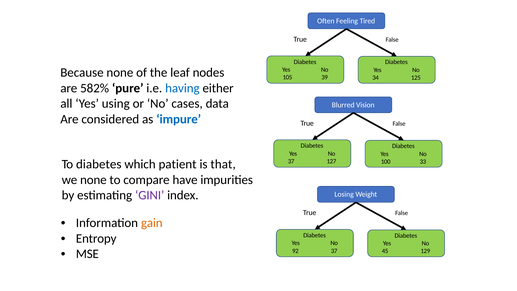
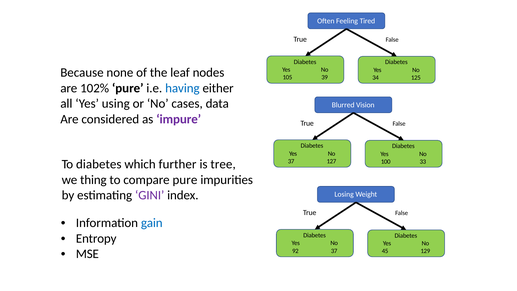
582%: 582% -> 102% (95, 88)
impure colour: blue -> purple (179, 119)
patient: patient -> further (178, 164)
that: that -> tree (223, 164)
we none: none -> thing (93, 180)
compare have: have -> pure (185, 180)
gain colour: orange -> blue (152, 223)
